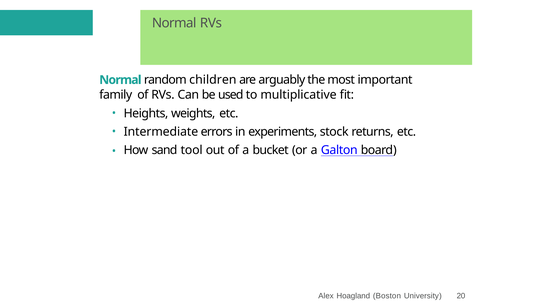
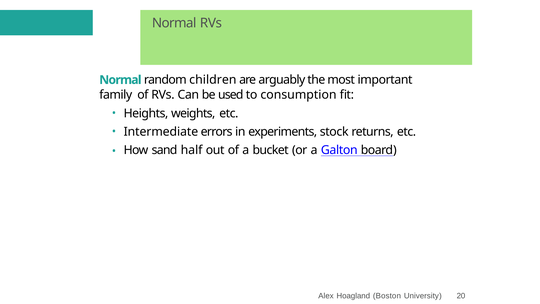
multiplicative: multiplicative -> consumption (298, 95)
tool: tool -> half (192, 150)
